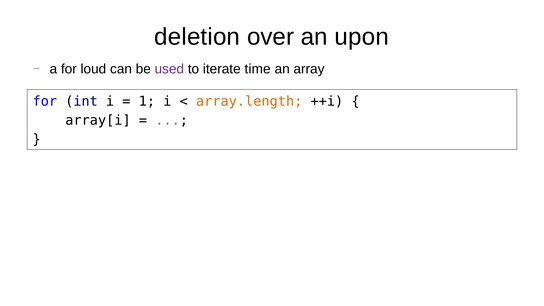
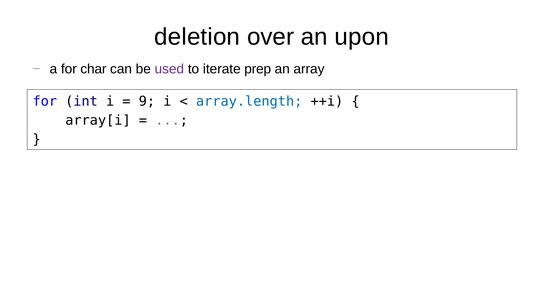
loud: loud -> char (93, 69)
time: time -> prep (258, 69)
1: 1 -> 9 (147, 101)
array.length colour: orange -> blue (249, 101)
